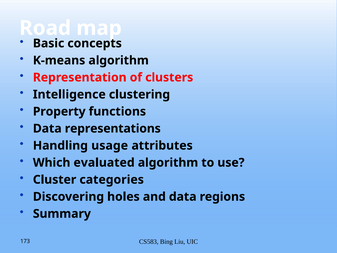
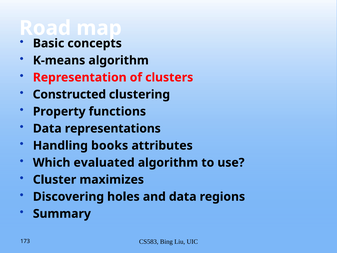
Intelligence: Intelligence -> Constructed (69, 94)
usage: usage -> books (110, 145)
categories: categories -> maximizes (112, 179)
